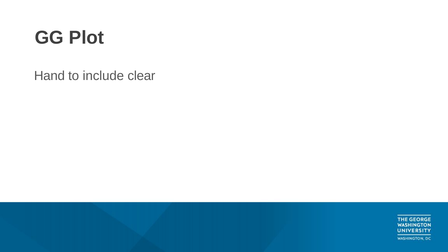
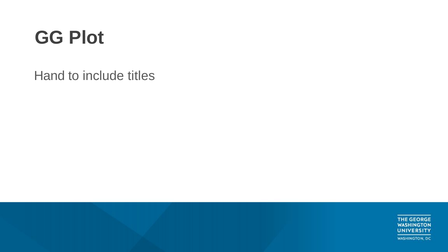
clear: clear -> titles (141, 76)
